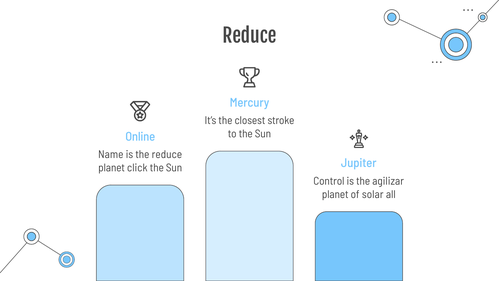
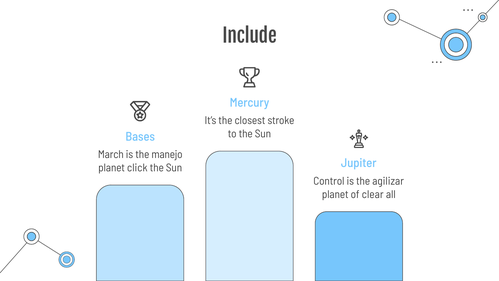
Reduce: Reduce -> Include (250, 36)
Online: Online -> Bases (140, 136)
Name: Name -> March (111, 154)
the reduce: reduce -> manejo (167, 154)
solar: solar -> clear (373, 194)
